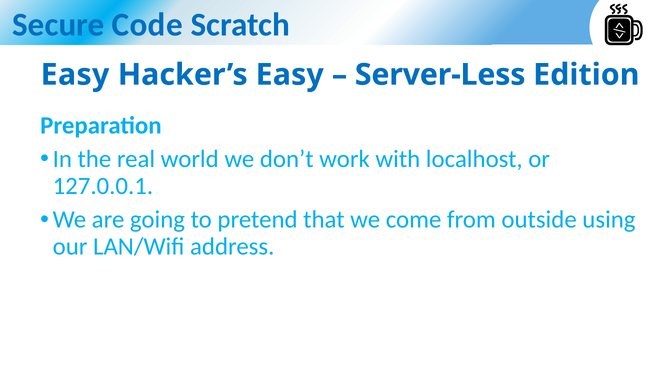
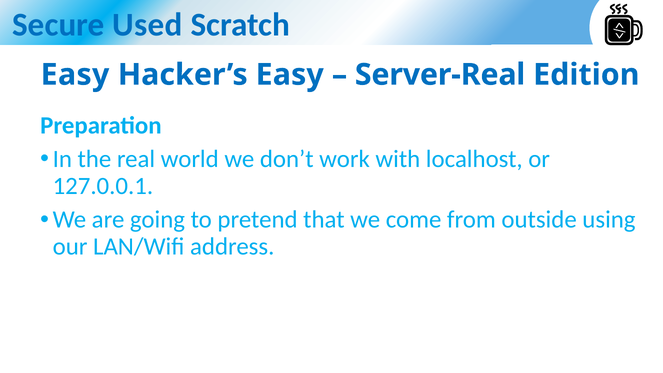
Code: Code -> Used (147, 25)
Server-Less: Server-Less -> Server-Real (440, 75)
